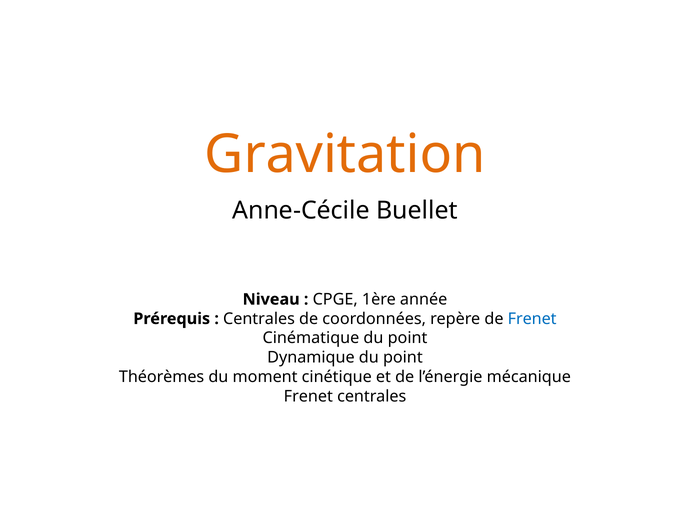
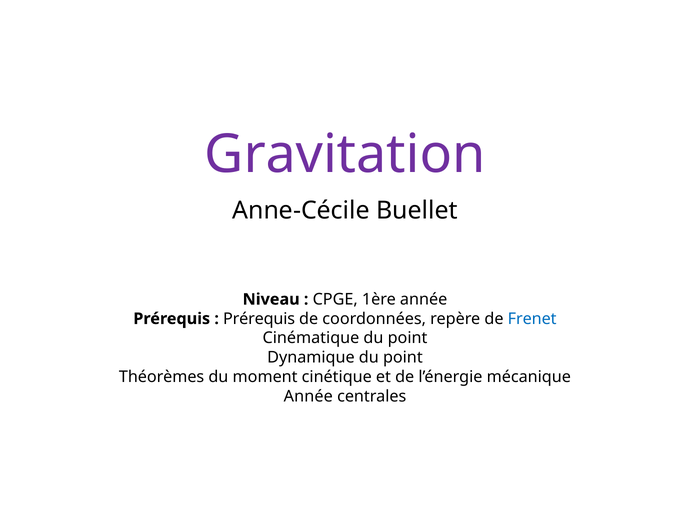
Gravitation colour: orange -> purple (345, 155)
Centrales: Centrales -> Prérequis (259, 319)
Frenet: Frenet -> Année (308, 397)
